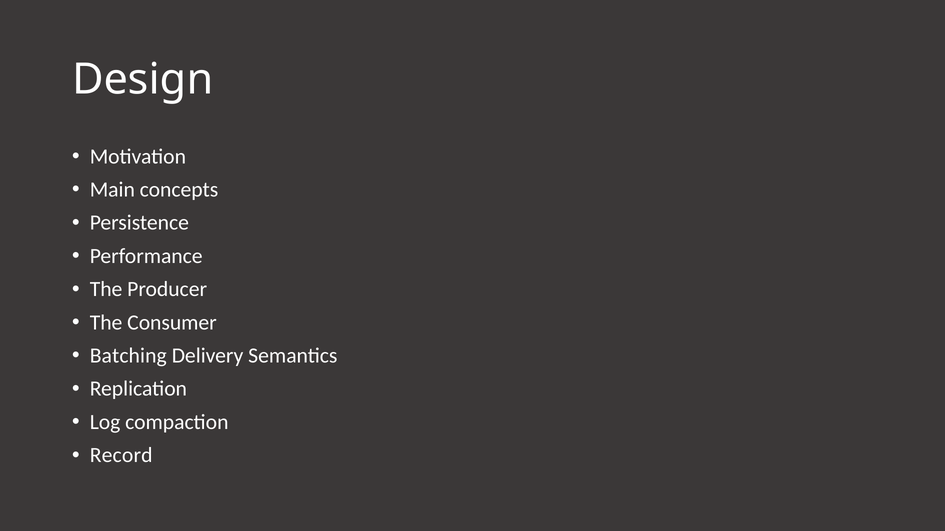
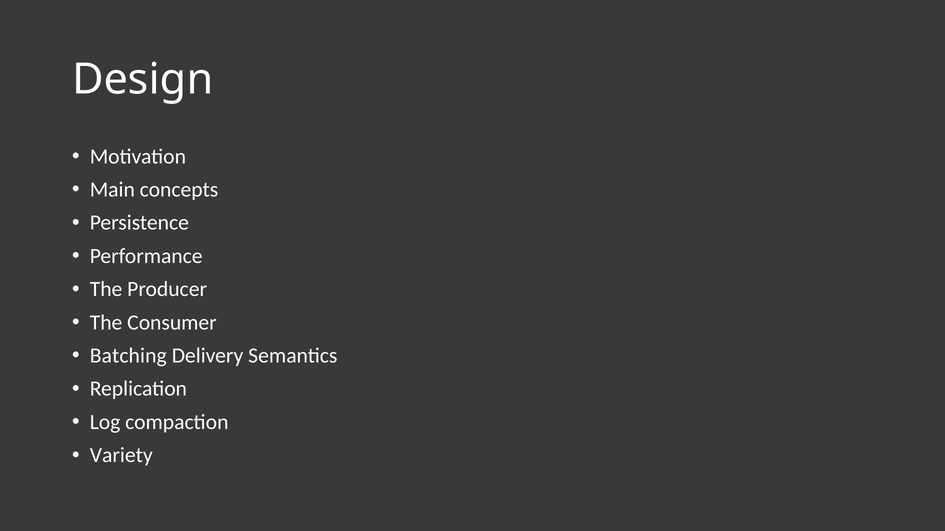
Record: Record -> Variety (121, 456)
